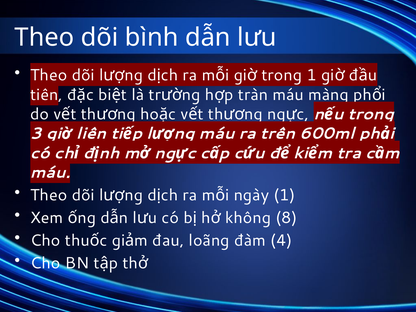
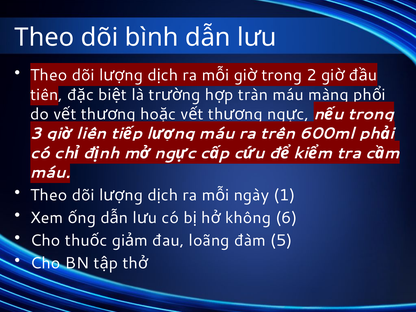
trong 1: 1 -> 2 (312, 75)
8: 8 -> 6 (286, 218)
4: 4 -> 5 (281, 240)
